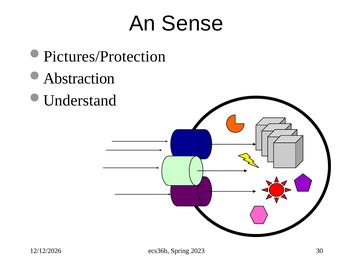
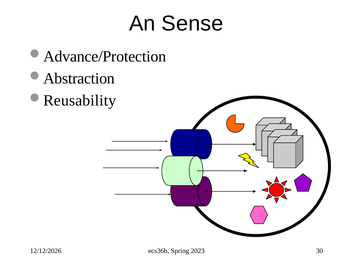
Pictures/Protection: Pictures/Protection -> Advance/Protection (105, 56)
Understand: Understand -> Reusability (80, 100)
